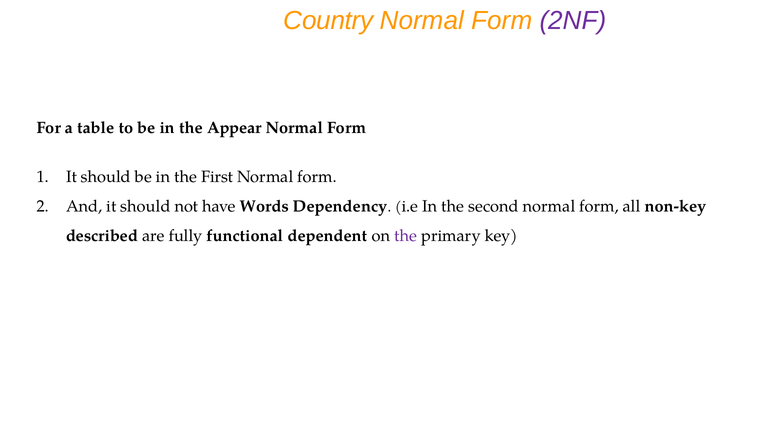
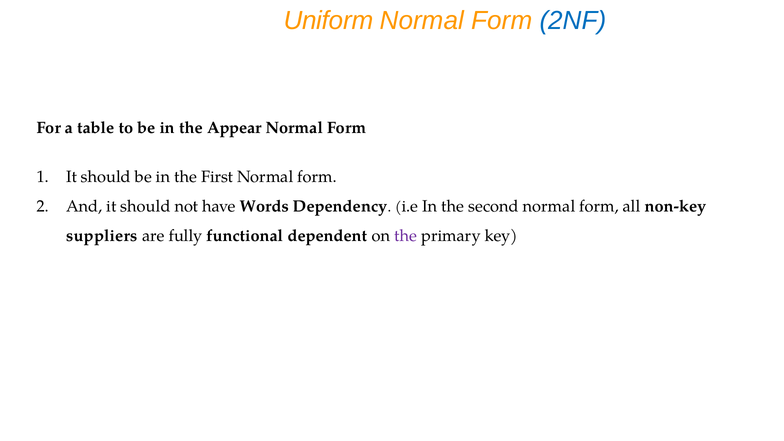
Country: Country -> Uniform (328, 20)
2NF colour: purple -> blue (573, 20)
described: described -> suppliers (102, 236)
